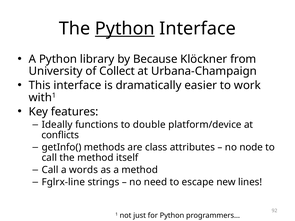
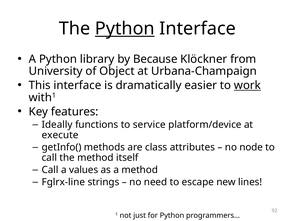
Collect: Collect -> Object (117, 71)
work underline: none -> present (247, 85)
double: double -> service (149, 125)
conflicts: conflicts -> execute (60, 135)
words: words -> values (84, 170)
